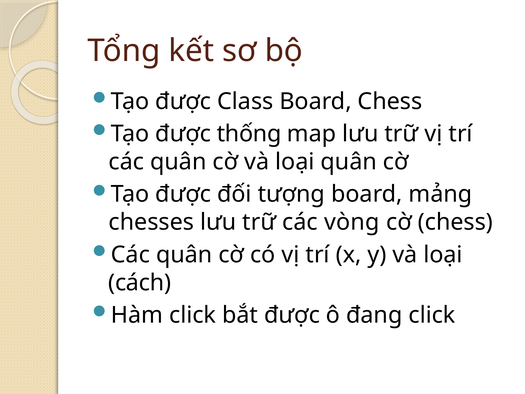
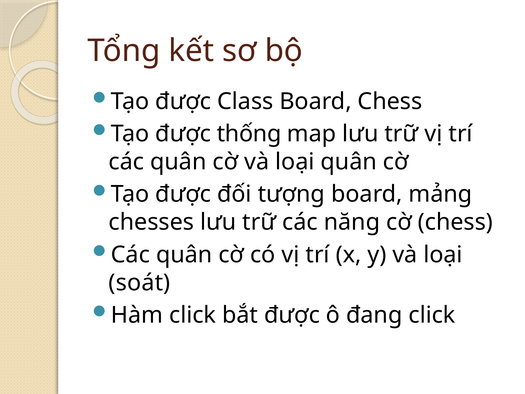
vòng: vòng -> năng (352, 222)
cách: cách -> soát (139, 283)
